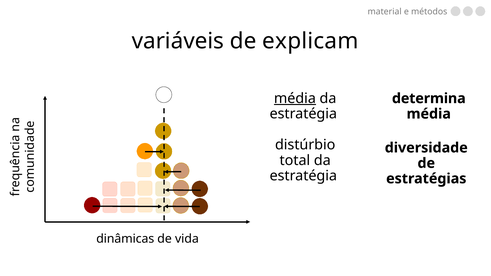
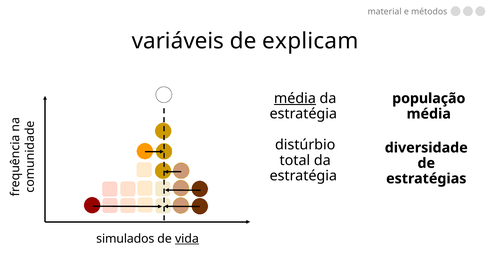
determina: determina -> população (429, 98)
dinâmicas: dinâmicas -> simulados (125, 239)
vida underline: none -> present (187, 239)
